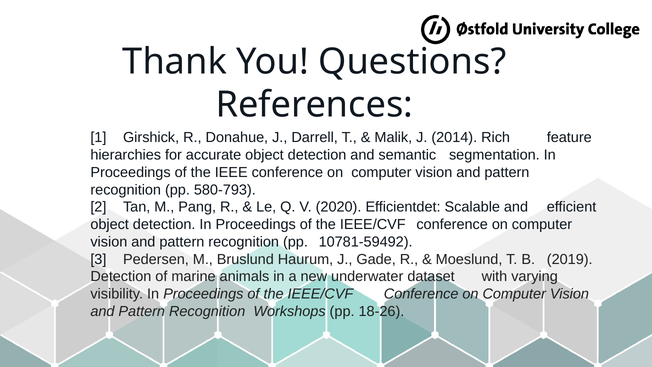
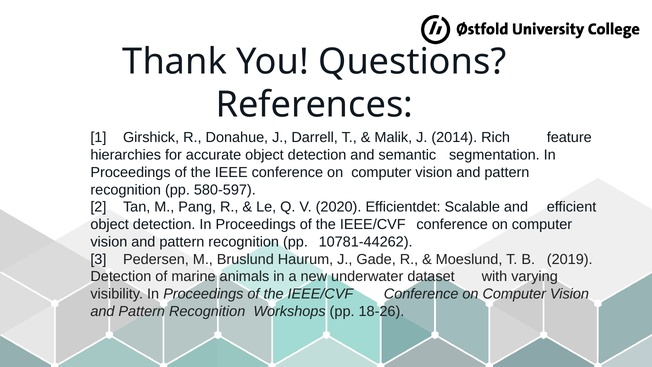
580-793: 580-793 -> 580-597 (225, 190)
10781-59492: 10781-59492 -> 10781-44262 (366, 242)
